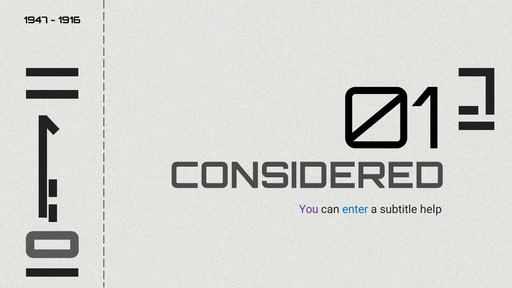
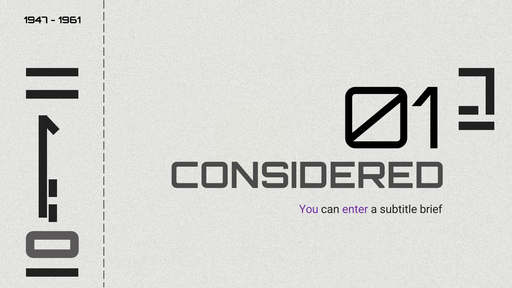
1916: 1916 -> 1961 (69, 20)
enter colour: blue -> purple (355, 209)
help: help -> brief (431, 209)
